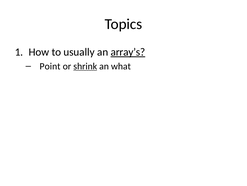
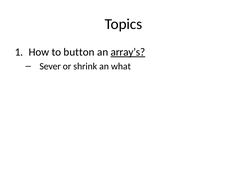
usually: usually -> button (79, 52)
Point: Point -> Sever (50, 66)
shrink underline: present -> none (85, 66)
